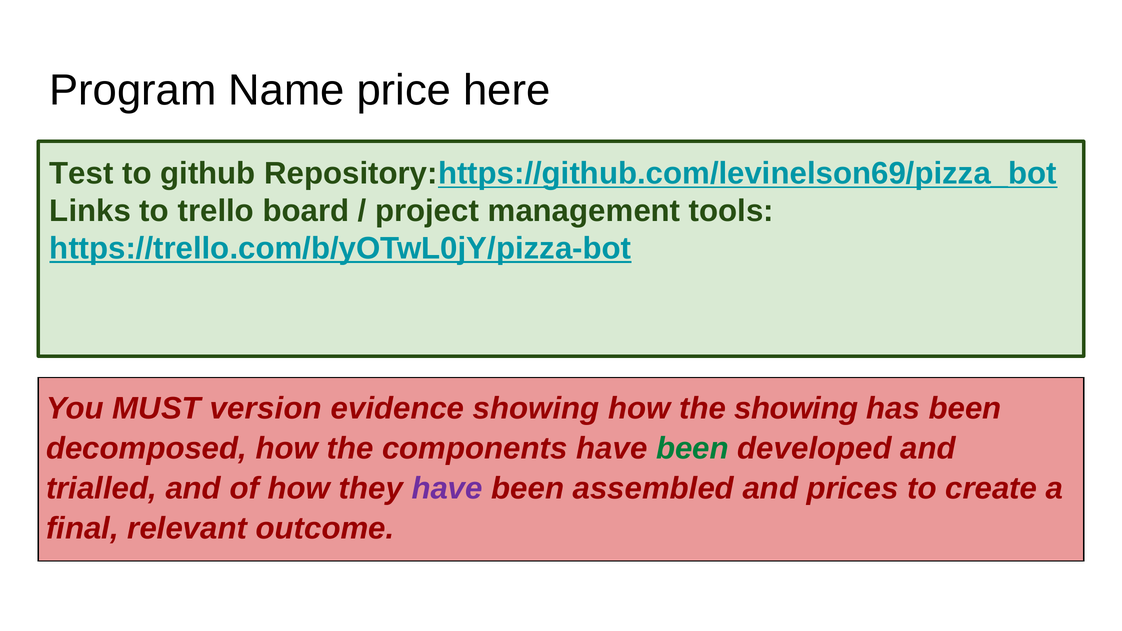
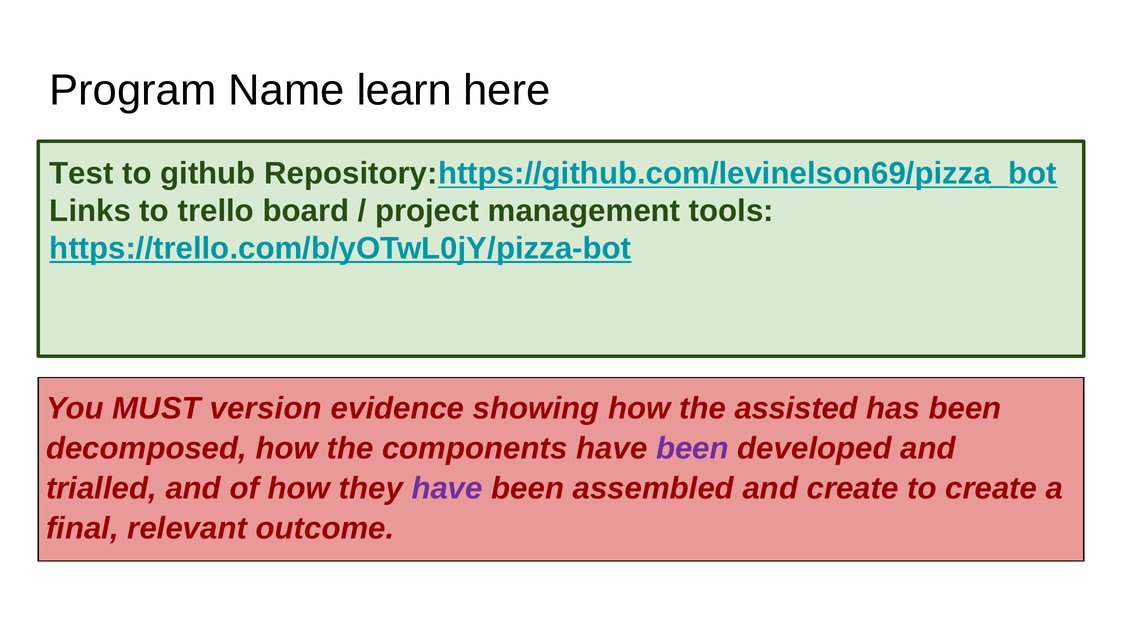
price: price -> learn (404, 90)
the showing: showing -> assisted (796, 409)
been colour: green -> purple (692, 449)
and prices: prices -> create (853, 489)
